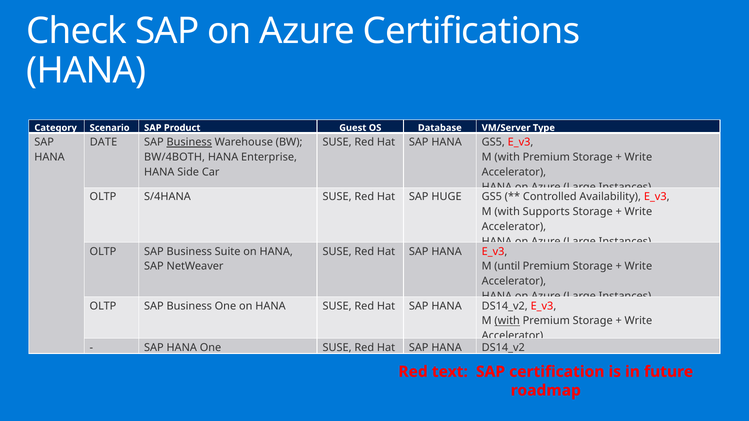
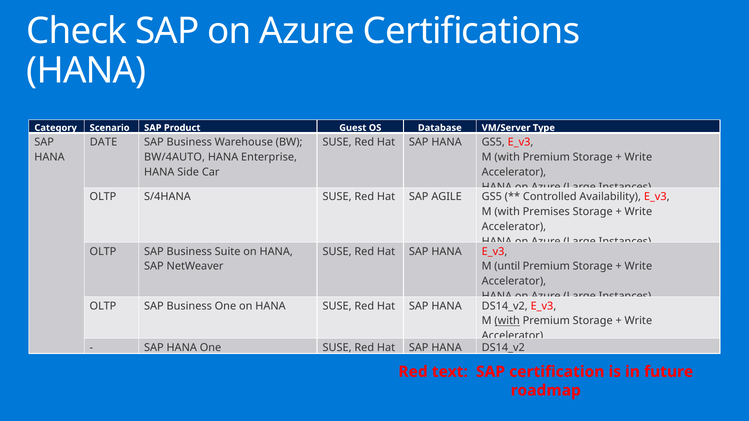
Business underline: present -> none (189, 142)
BW/4BOTH: BW/4BOTH -> BW/4AUTO (175, 157)
HUGE: HUGE -> AGILE (447, 197)
Supports: Supports -> Premises (546, 212)
